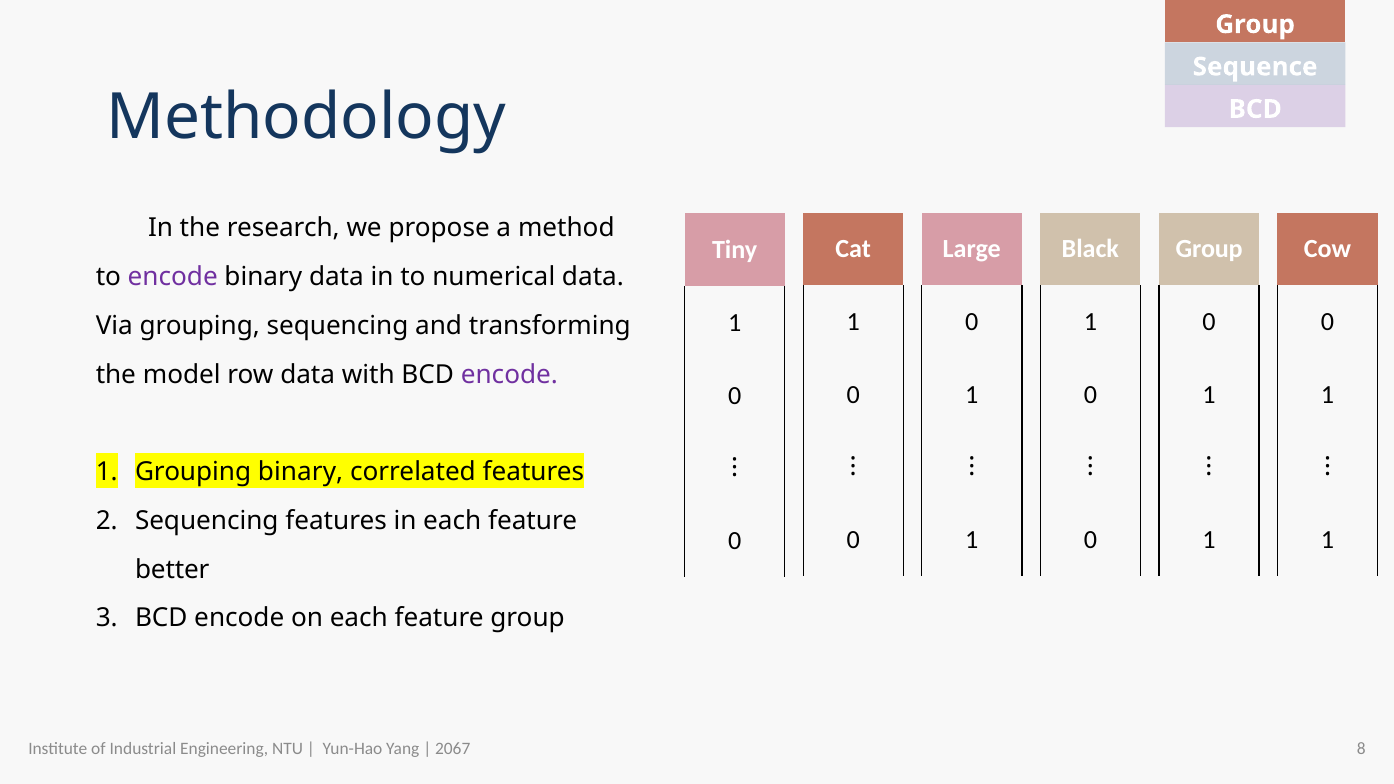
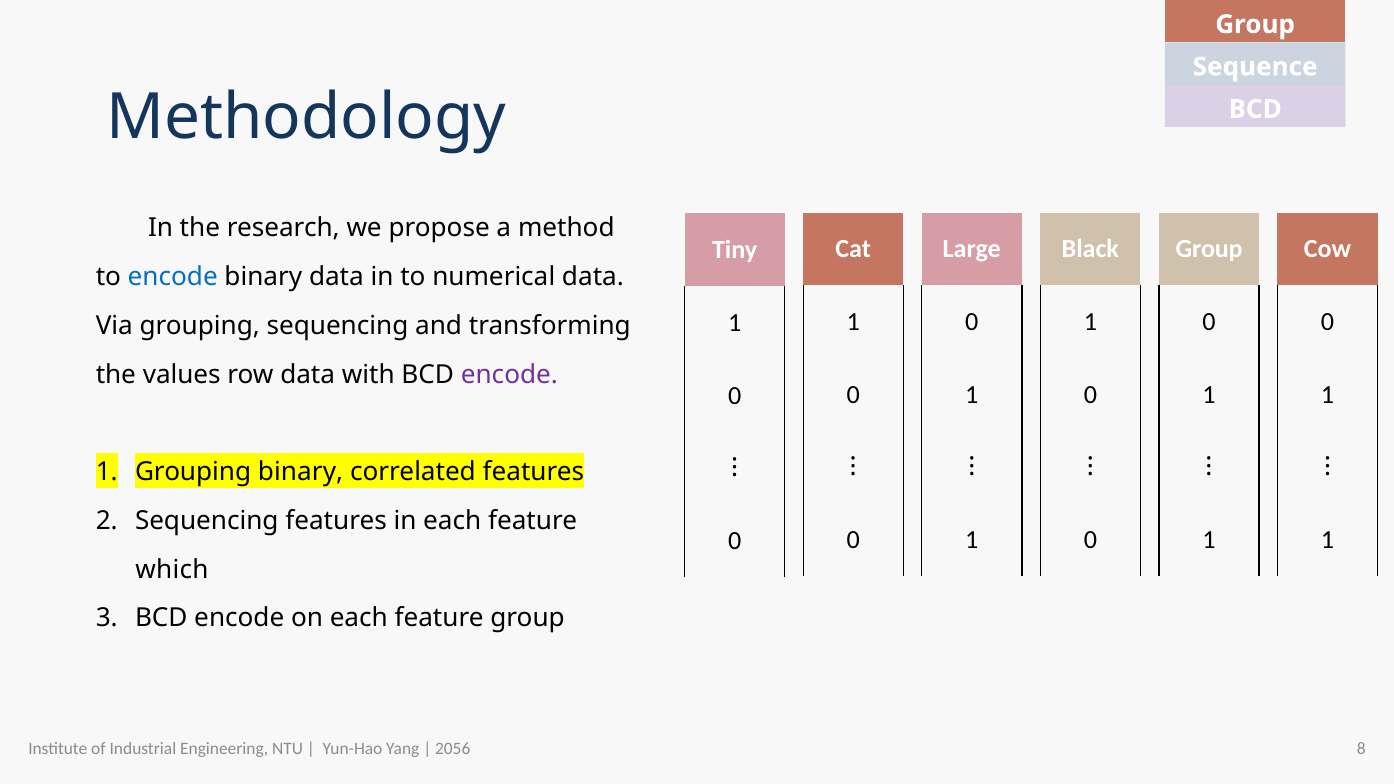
encode colour: purple -> blue (173, 277)
model: model -> values (182, 375)
better: better -> which (172, 570)
2067: 2067 -> 2056 (453, 749)
